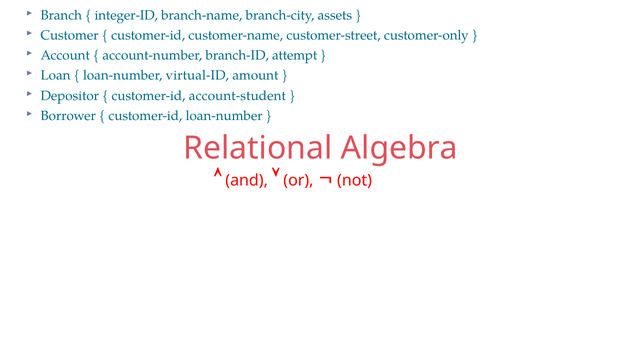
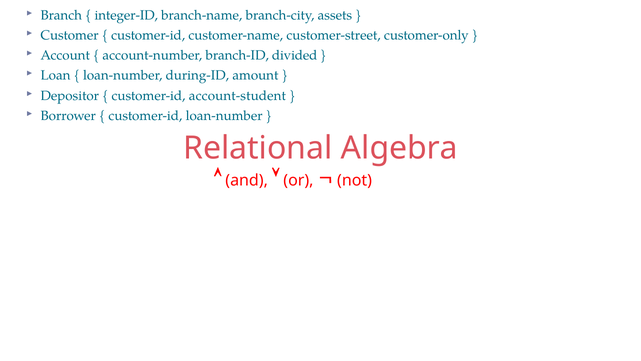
attempt: attempt -> divided (295, 55)
virtual-ID: virtual-ID -> during-ID (197, 75)
